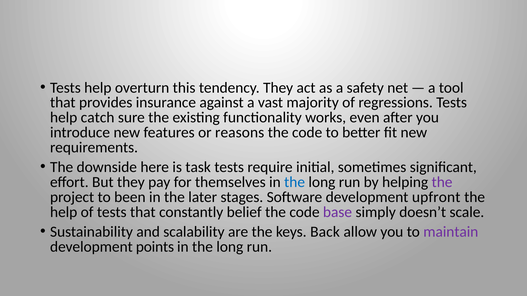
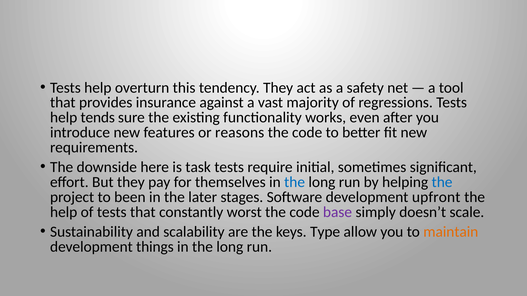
catch: catch -> tends (98, 118)
the colour: purple -> blue (442, 182)
belief: belief -> worst (244, 212)
Back: Back -> Type (325, 232)
maintain colour: purple -> orange (451, 232)
points: points -> things (155, 247)
